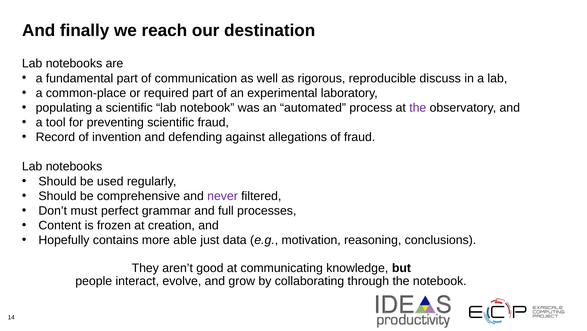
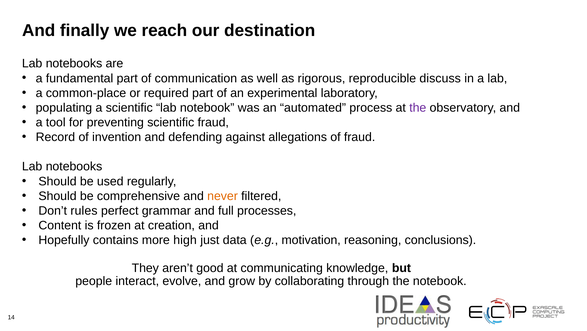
never colour: purple -> orange (223, 196)
must: must -> rules (84, 210)
able: able -> high (185, 240)
